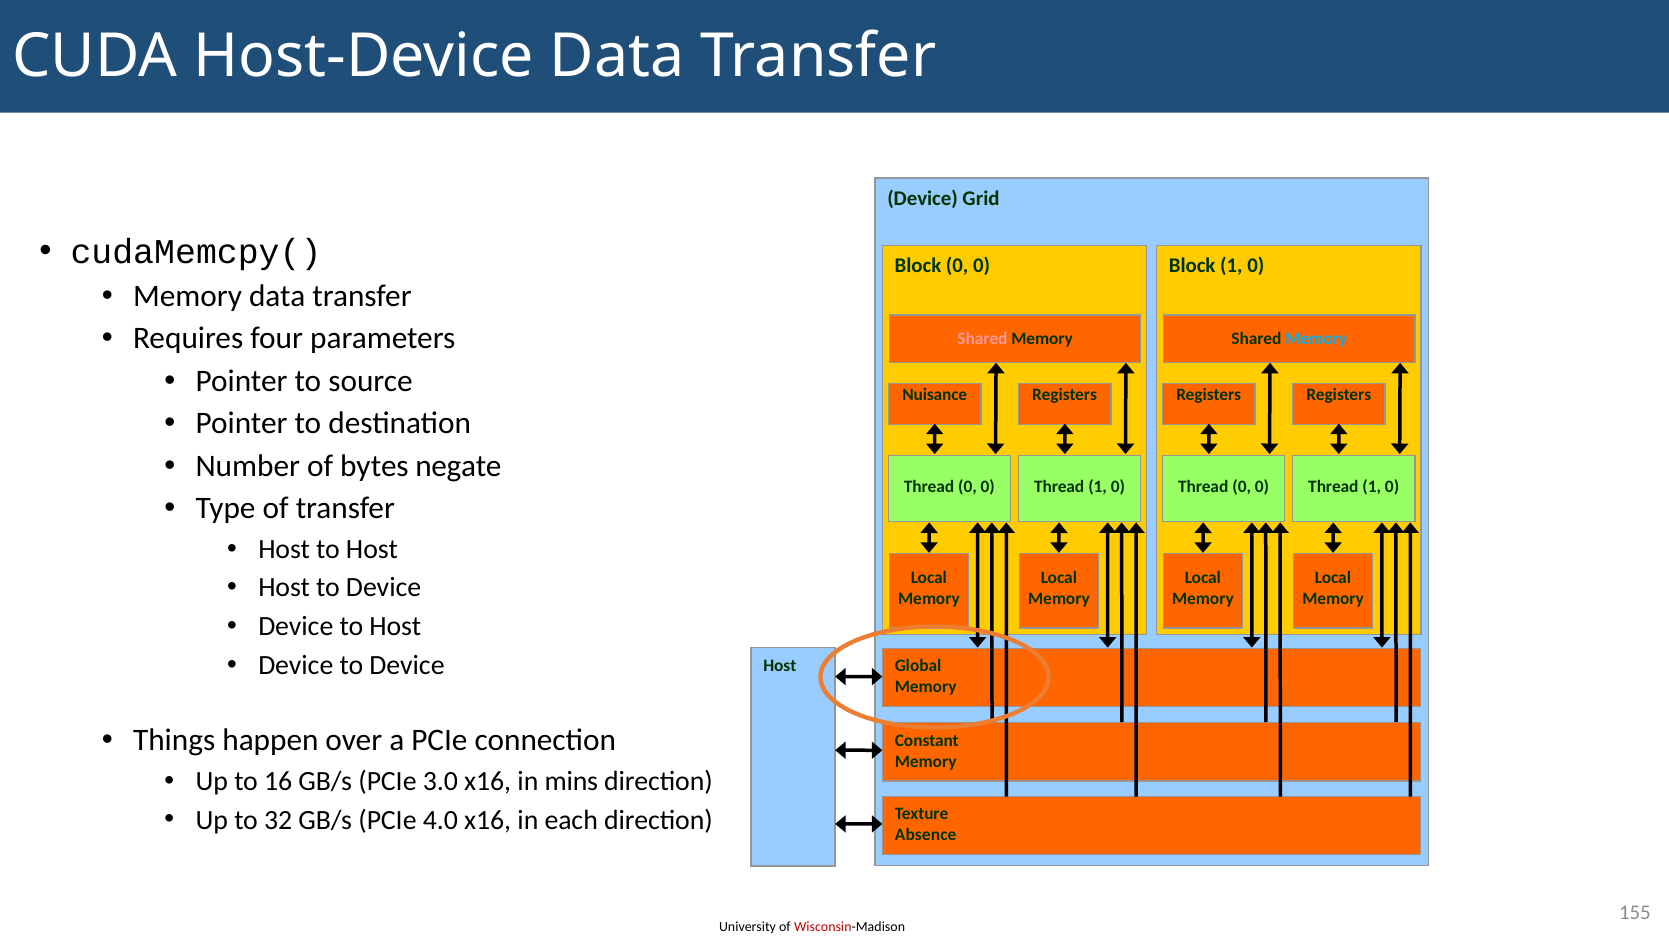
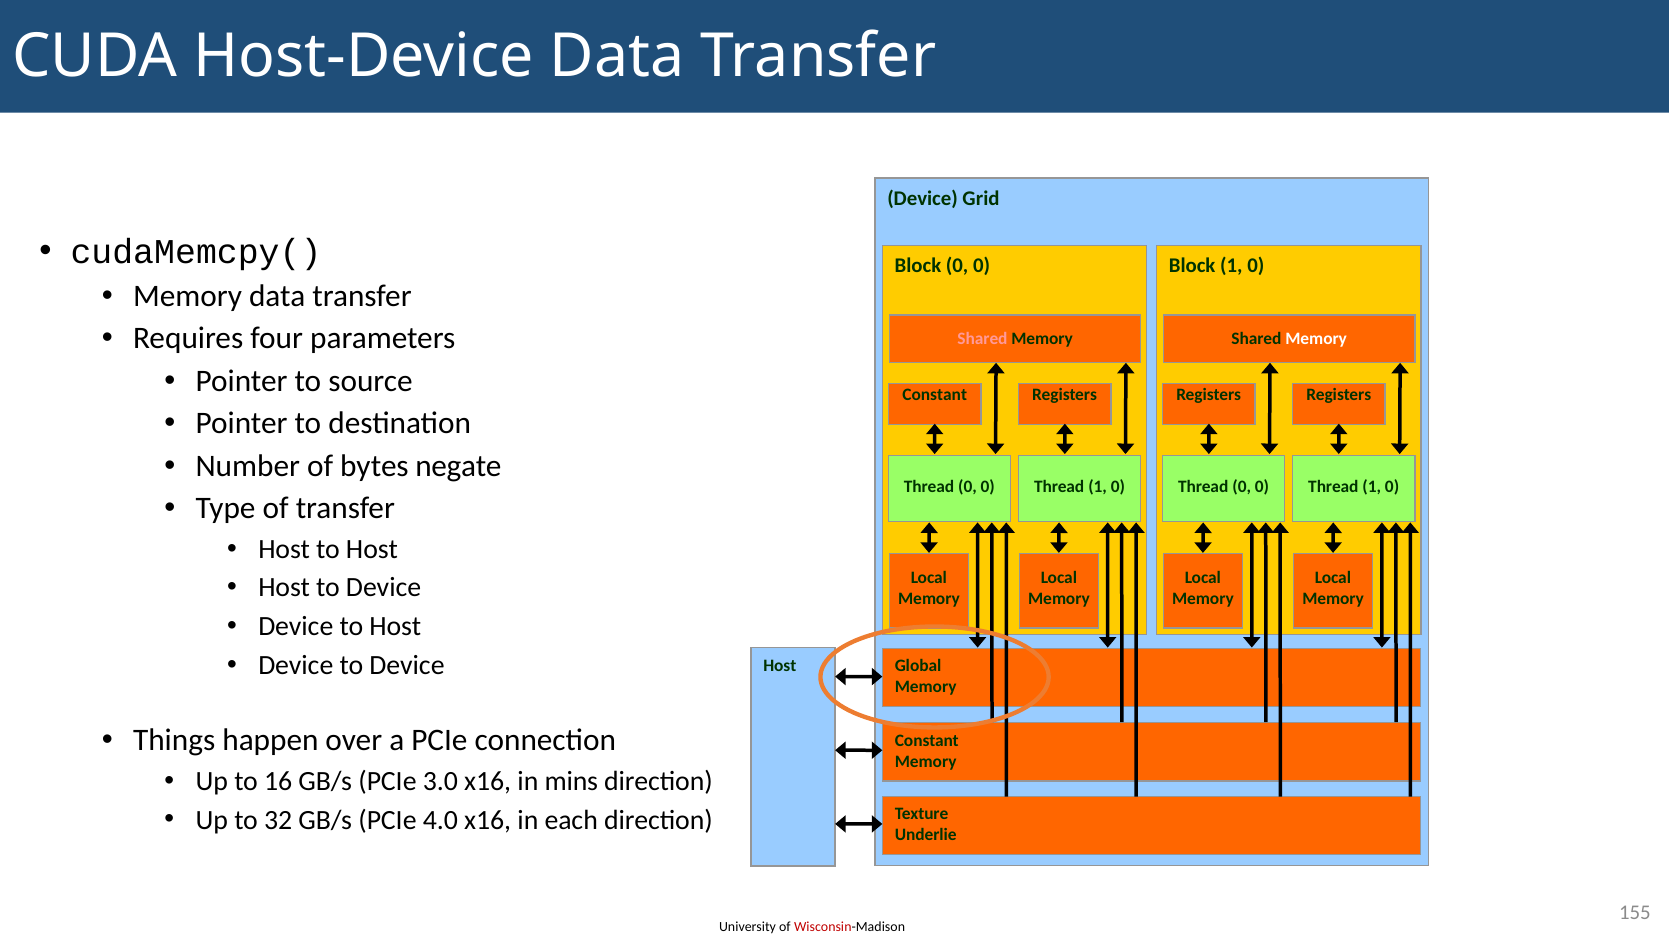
Memory colour: light blue -> white (1316, 339)
Nuisance: Nuisance -> Constant (935, 395)
Absence: Absence -> Underlie (926, 835)
